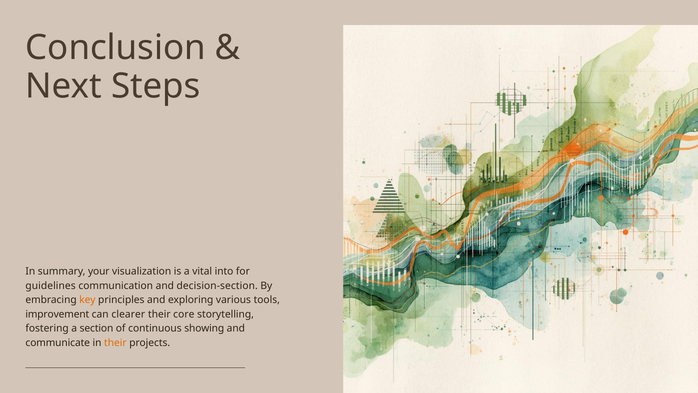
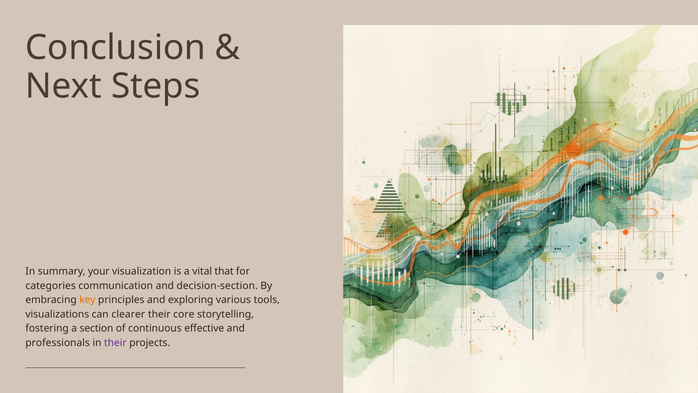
into: into -> that (224, 271)
guidelines: guidelines -> categories (51, 285)
improvement: improvement -> visualizations (57, 314)
showing: showing -> effective (204, 328)
communicate: communicate -> professionals (58, 342)
their colour: orange -> purple (115, 342)
